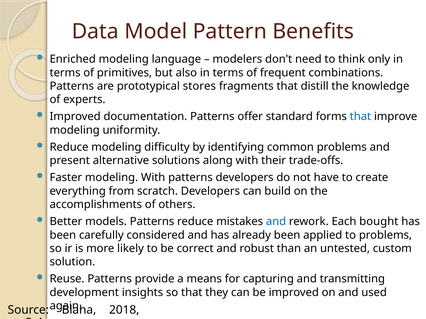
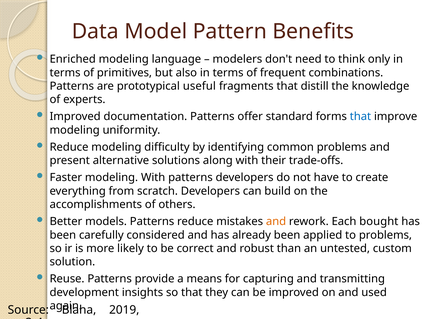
stores: stores -> useful (199, 86)
and colour: blue -> orange (276, 222)
2018: 2018 -> 2019 (124, 310)
